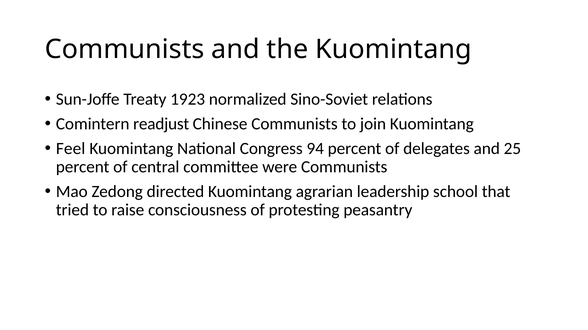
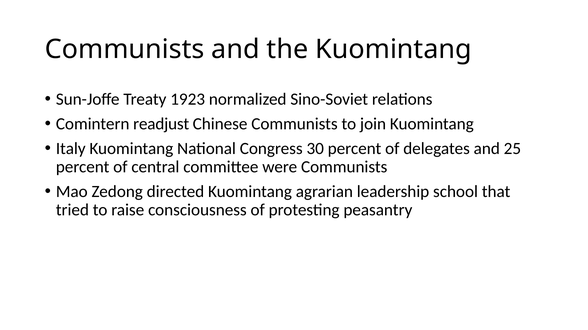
Feel: Feel -> Italy (71, 149)
94: 94 -> 30 (315, 149)
